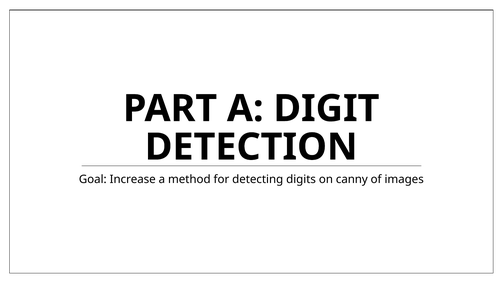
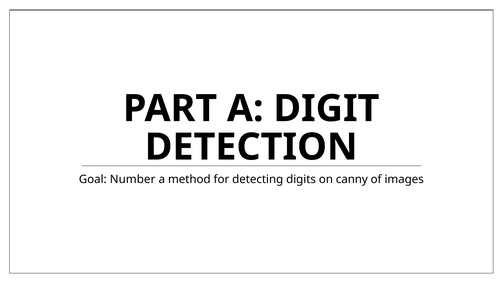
Increase: Increase -> Number (133, 179)
